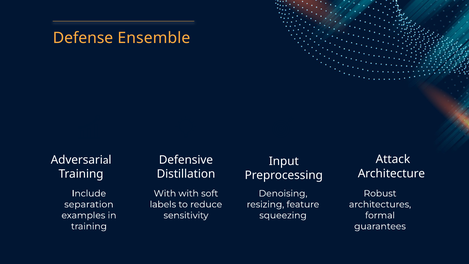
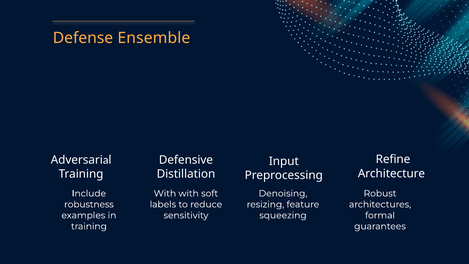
Attack: Attack -> Refine (393, 159)
separation: separation -> robustness (89, 204)
